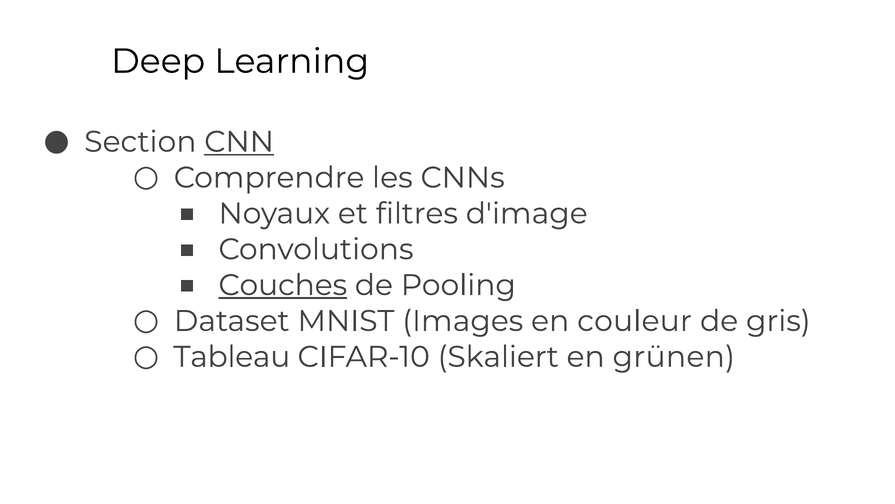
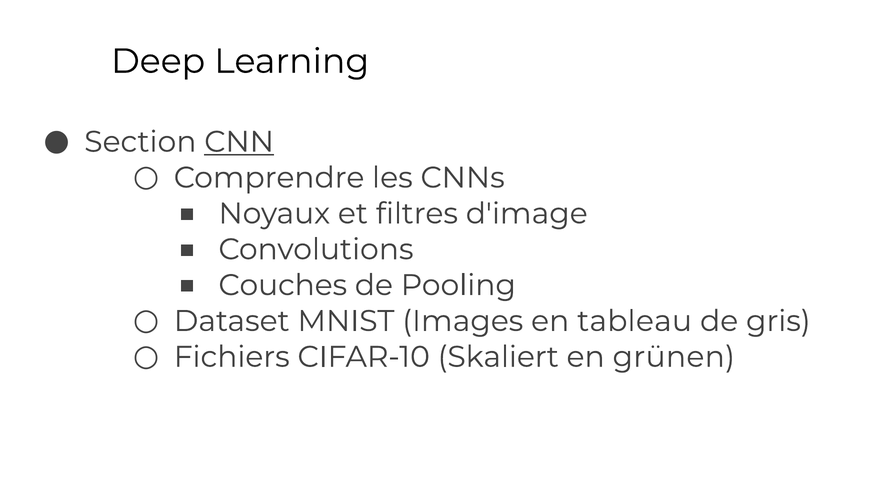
Couches underline: present -> none (283, 285)
couleur: couleur -> tableau (635, 321)
Tableau: Tableau -> Fichiers (232, 357)
